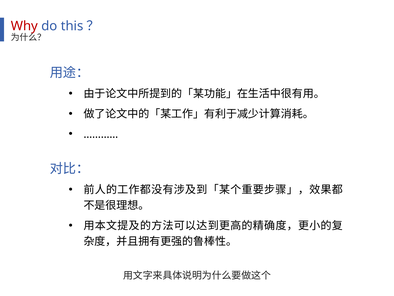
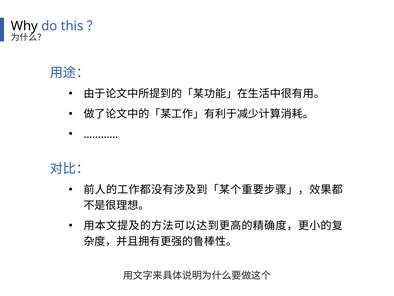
Why colour: red -> black (24, 26)
